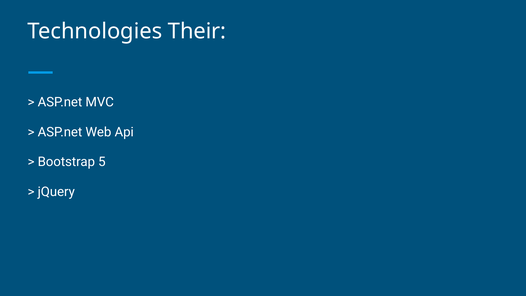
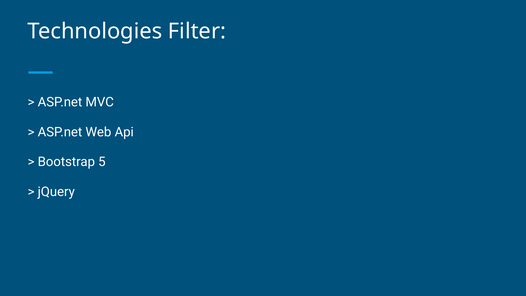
Their: Their -> Filter (197, 31)
